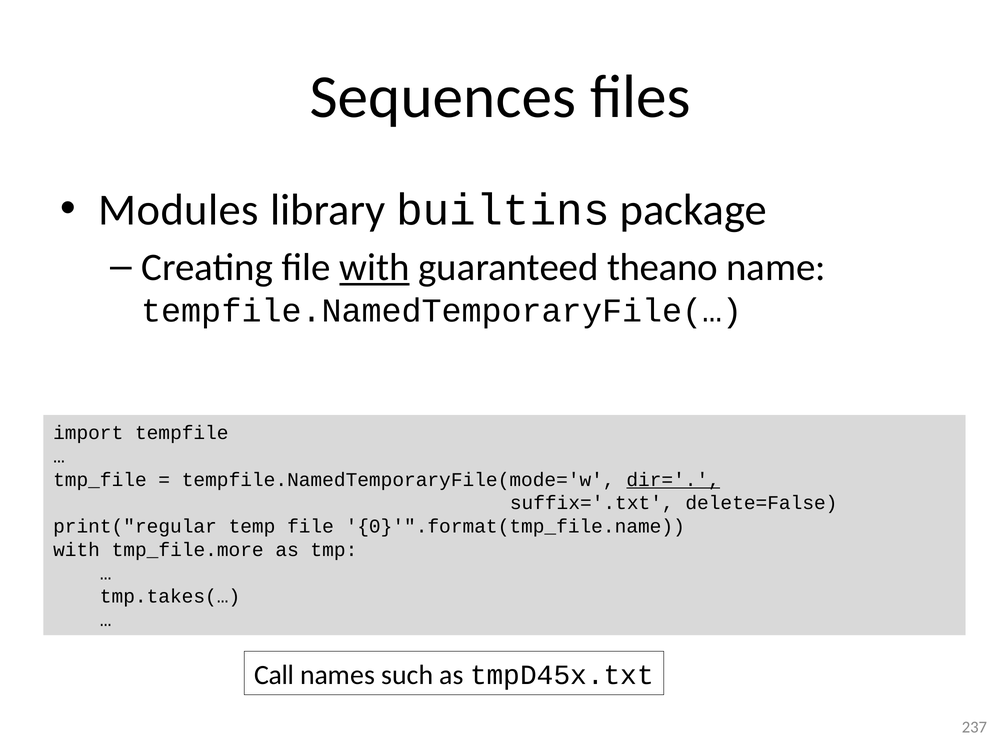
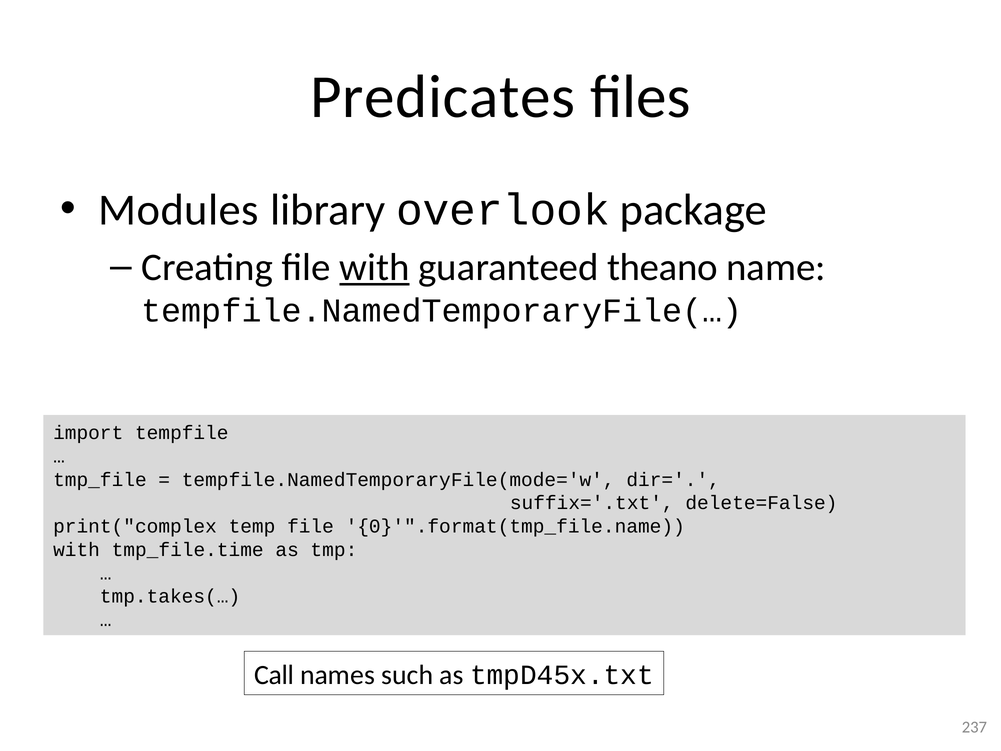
Sequences: Sequences -> Predicates (443, 97)
builtins: builtins -> overlook (503, 210)
dir= underline: present -> none (673, 479)
print("regular: print("regular -> print("complex (135, 526)
tmp_file.more: tmp_file.more -> tmp_file.time (188, 550)
